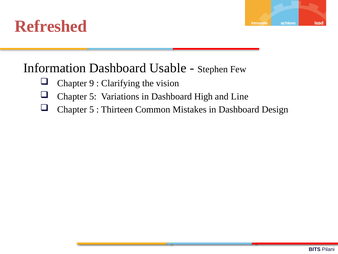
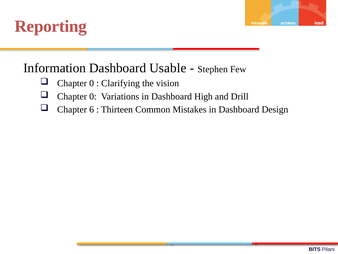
Refreshed: Refreshed -> Reporting (51, 26)
9: 9 -> 0 (92, 83)
5: 5 -> 0 (93, 96)
Line: Line -> Drill (240, 96)
5: 5 -> 6 (92, 109)
